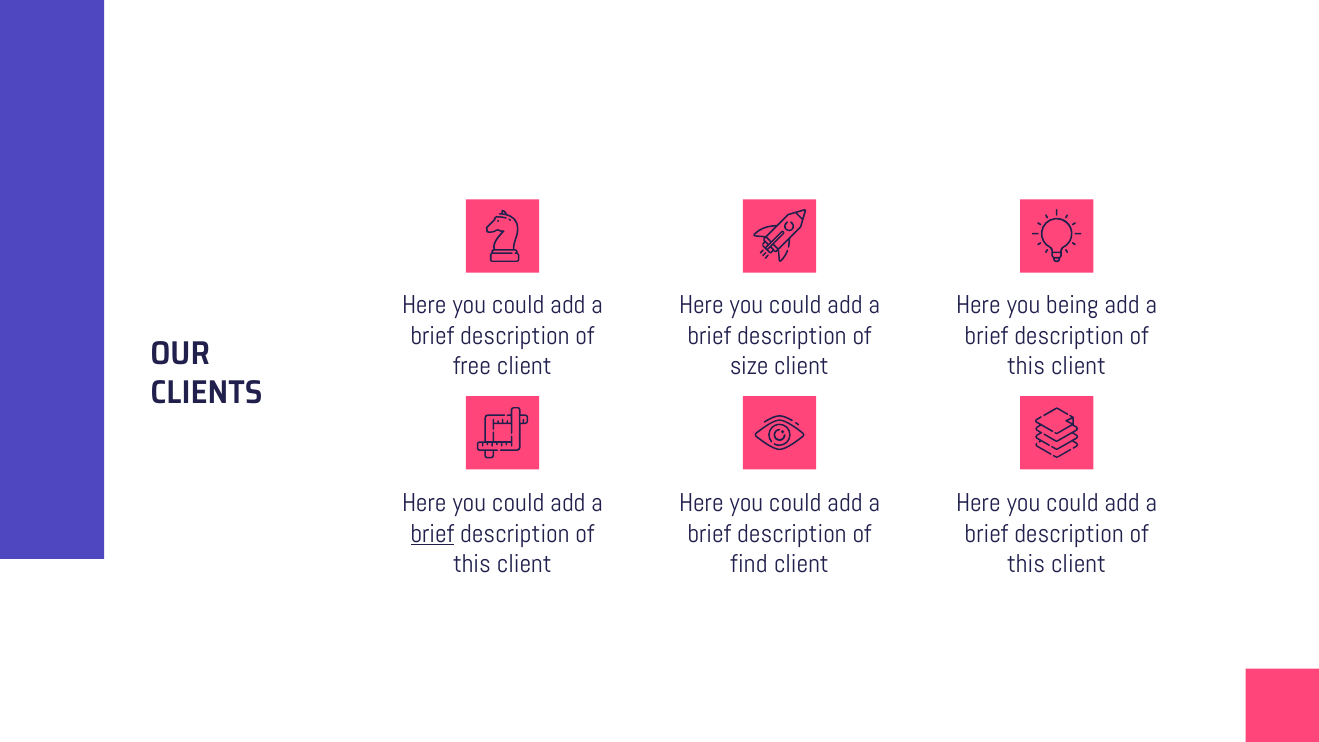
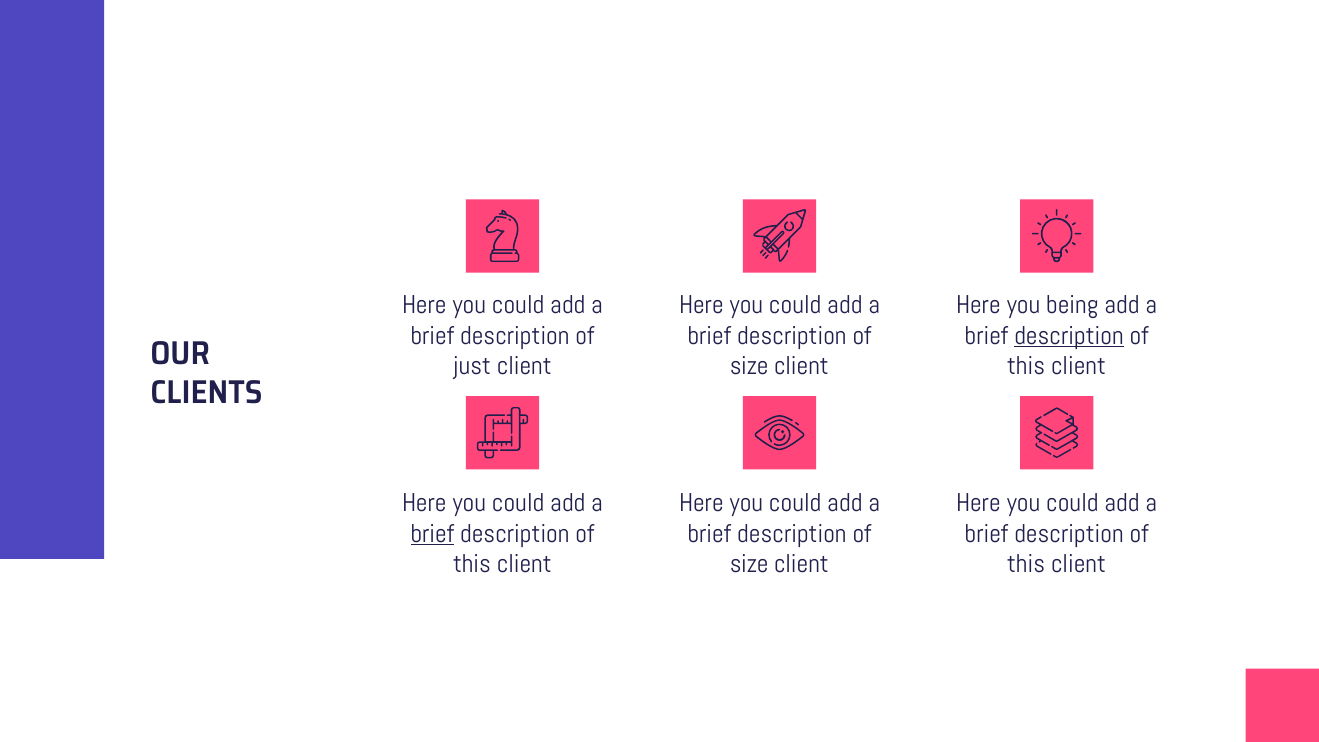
description underline: none -> present (1069, 336)
free: free -> just (472, 366)
find: find -> size (749, 564)
